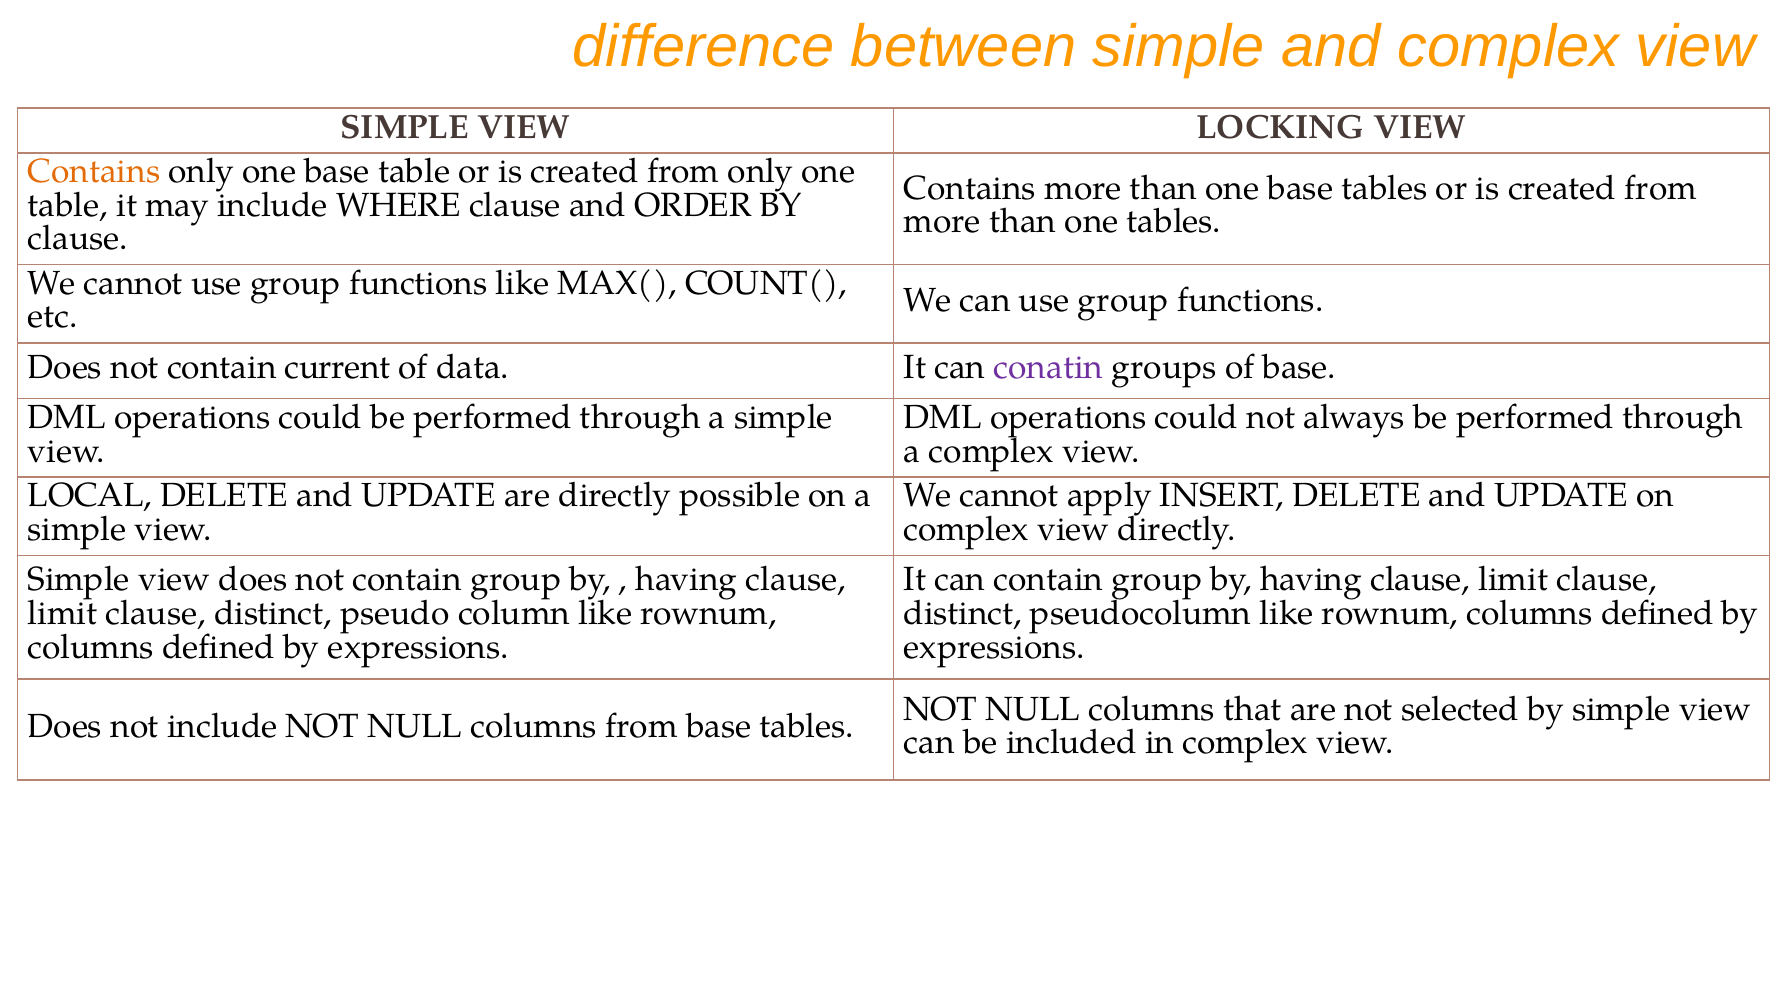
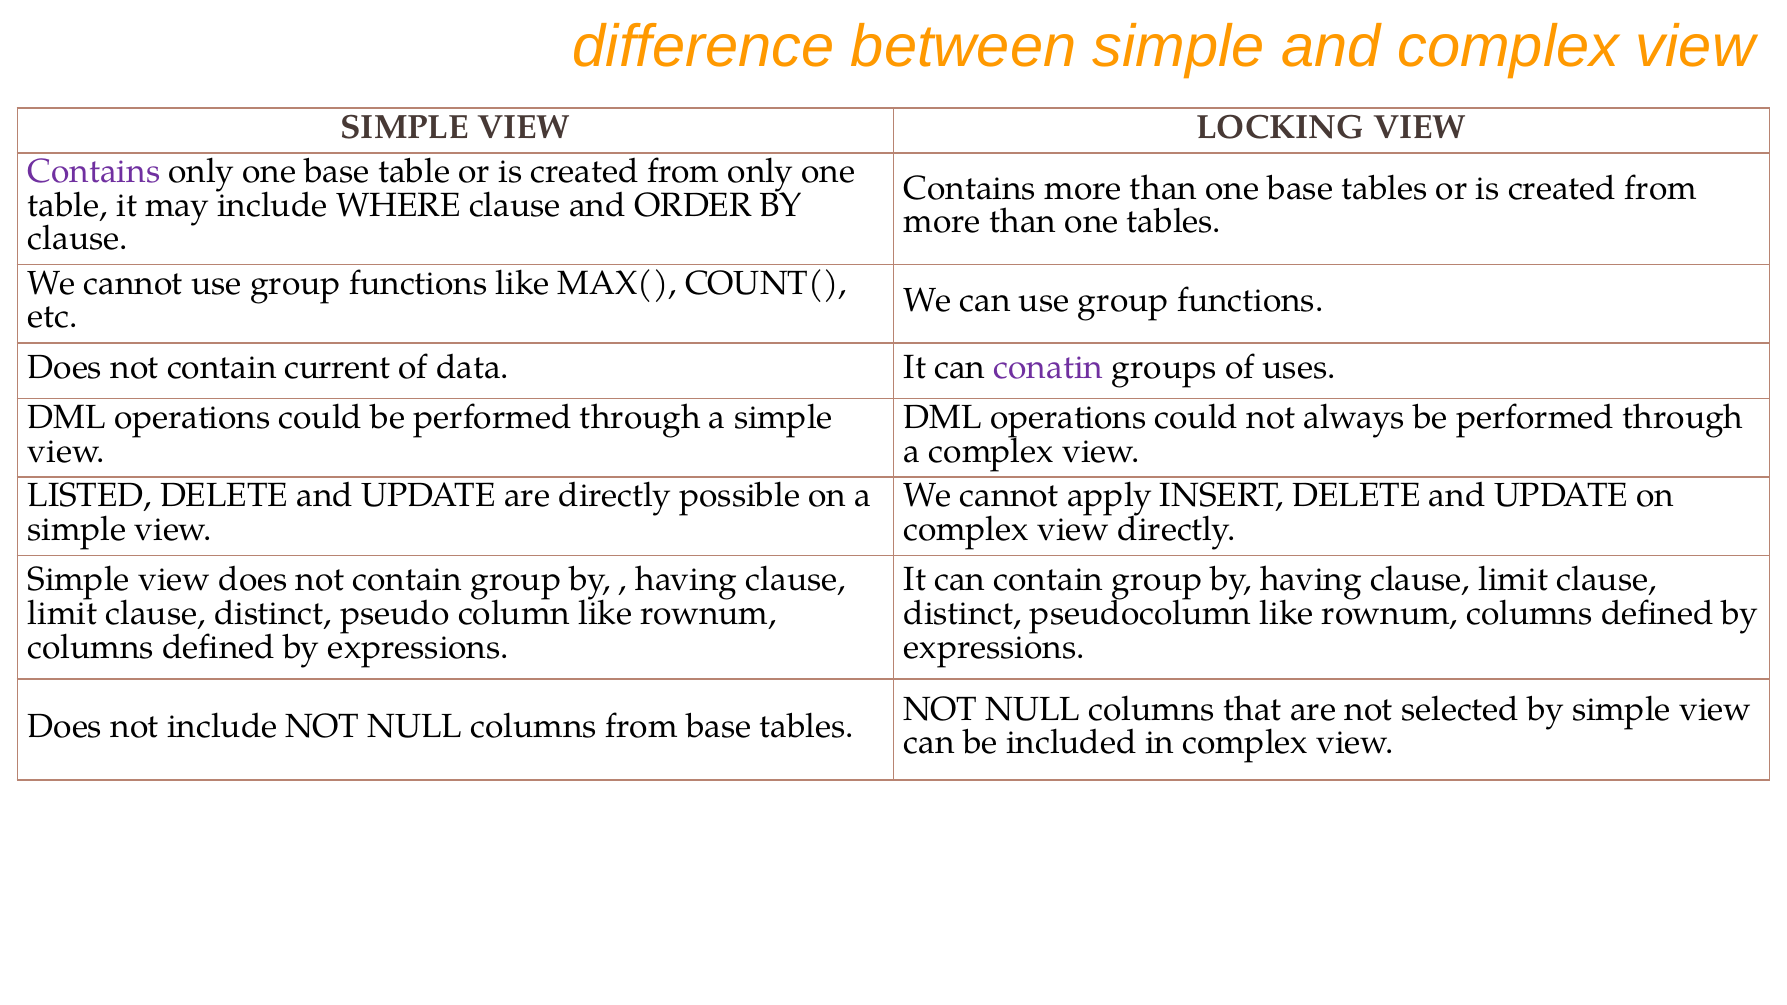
Contains colour: orange -> purple (94, 171)
of base: base -> uses (1299, 367)
LOCAL: LOCAL -> LISTED (90, 496)
